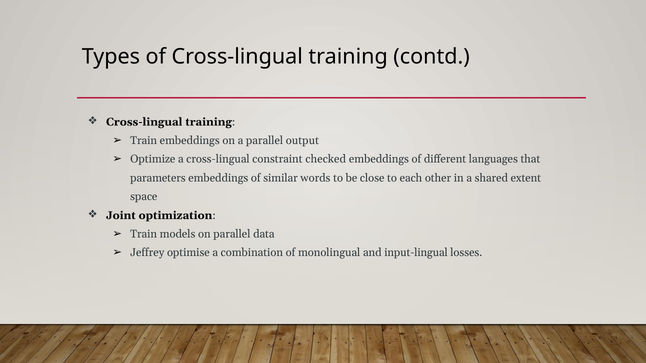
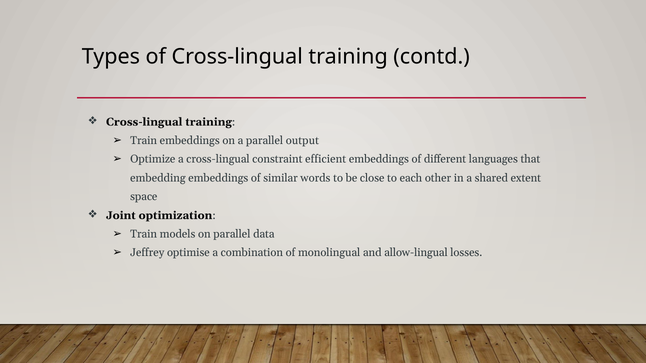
checked: checked -> efficient (326, 159)
parameters: parameters -> embedding (158, 178)
input-lingual: input-lingual -> allow-lingual (416, 253)
